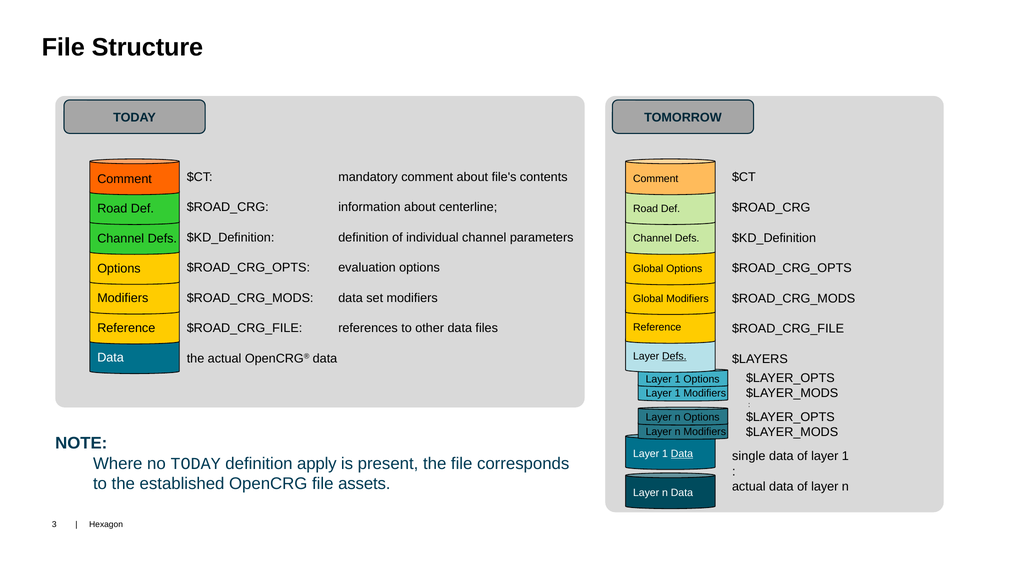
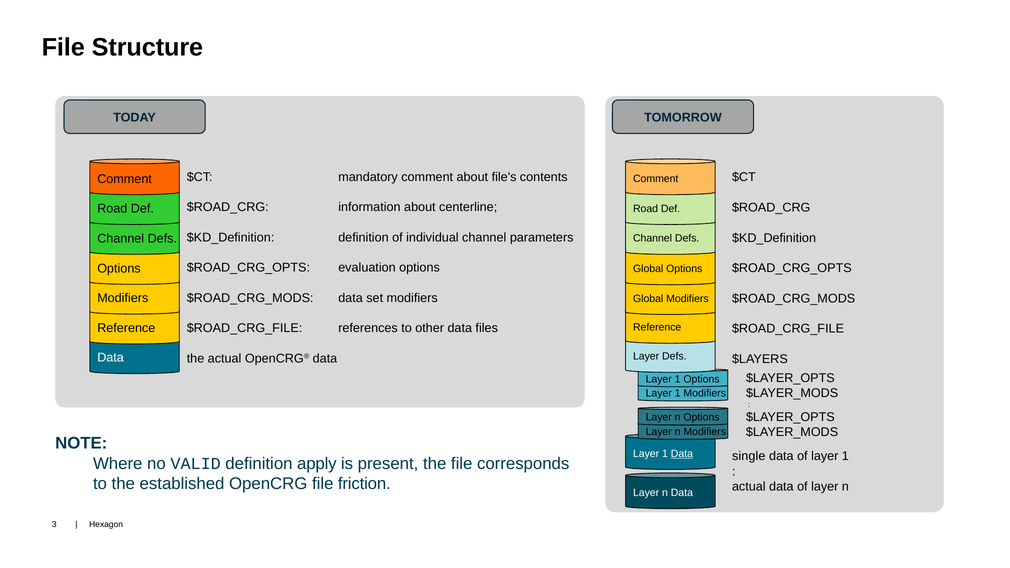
Defs underline: present -> none (674, 356)
no TODAY: TODAY -> VALID (196, 464)
assets: assets -> friction (364, 484)
